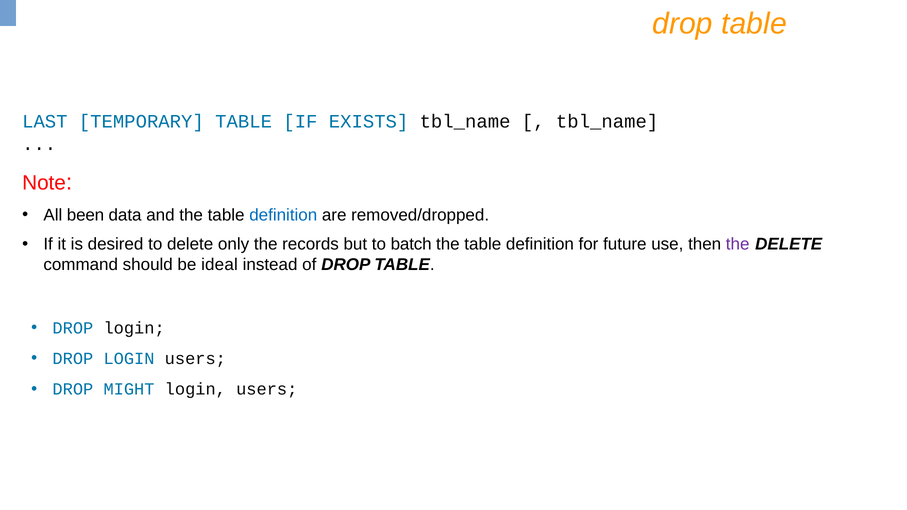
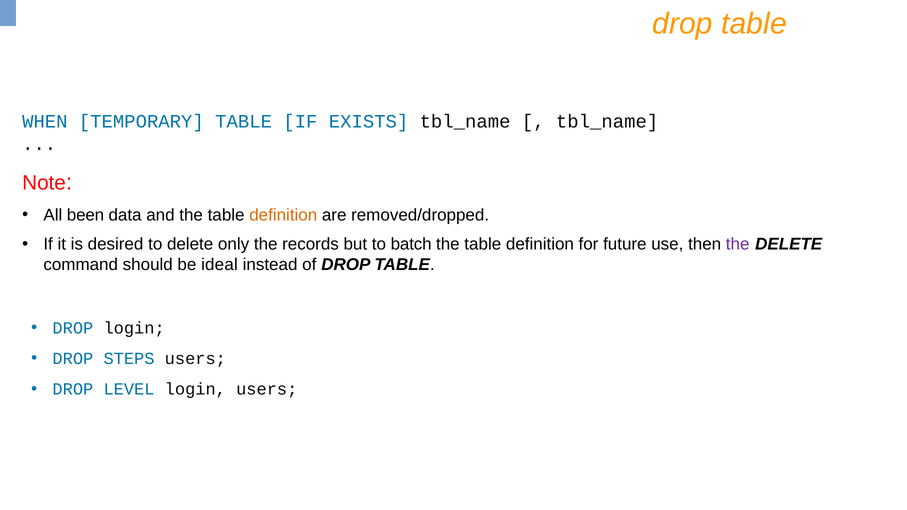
LAST: LAST -> WHEN (45, 122)
definition colour: blue -> orange (283, 215)
LOGIN: LOGIN -> STEPS (129, 359)
MIGHT: MIGHT -> LEVEL (129, 389)
